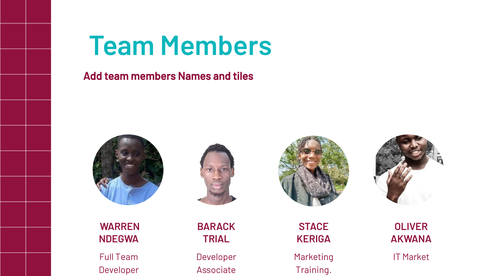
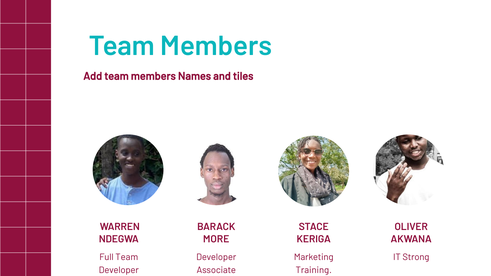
TRIAL: TRIAL -> MORE (216, 239)
Market: Market -> Strong (416, 257)
